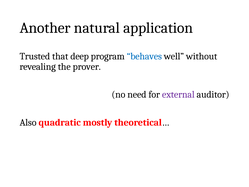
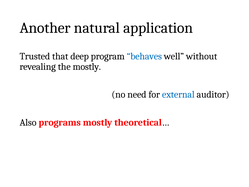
the prover: prover -> mostly (87, 67)
external colour: purple -> blue (178, 94)
quadratic: quadratic -> programs (60, 122)
